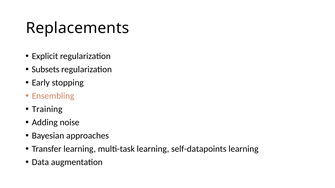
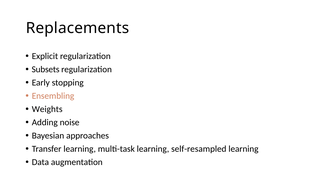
Training: Training -> Weights (47, 109)
self-datapoints: self-datapoints -> self-resampled (199, 149)
